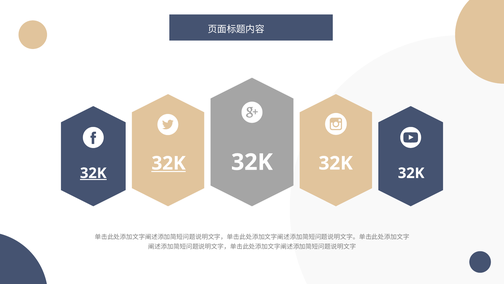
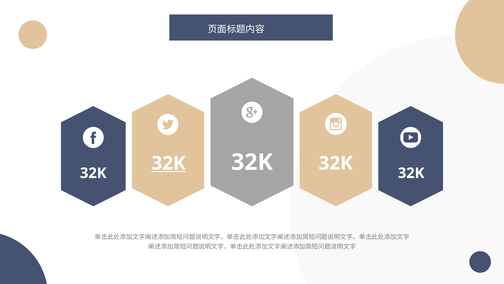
32K underline: present -> none (93, 173)
